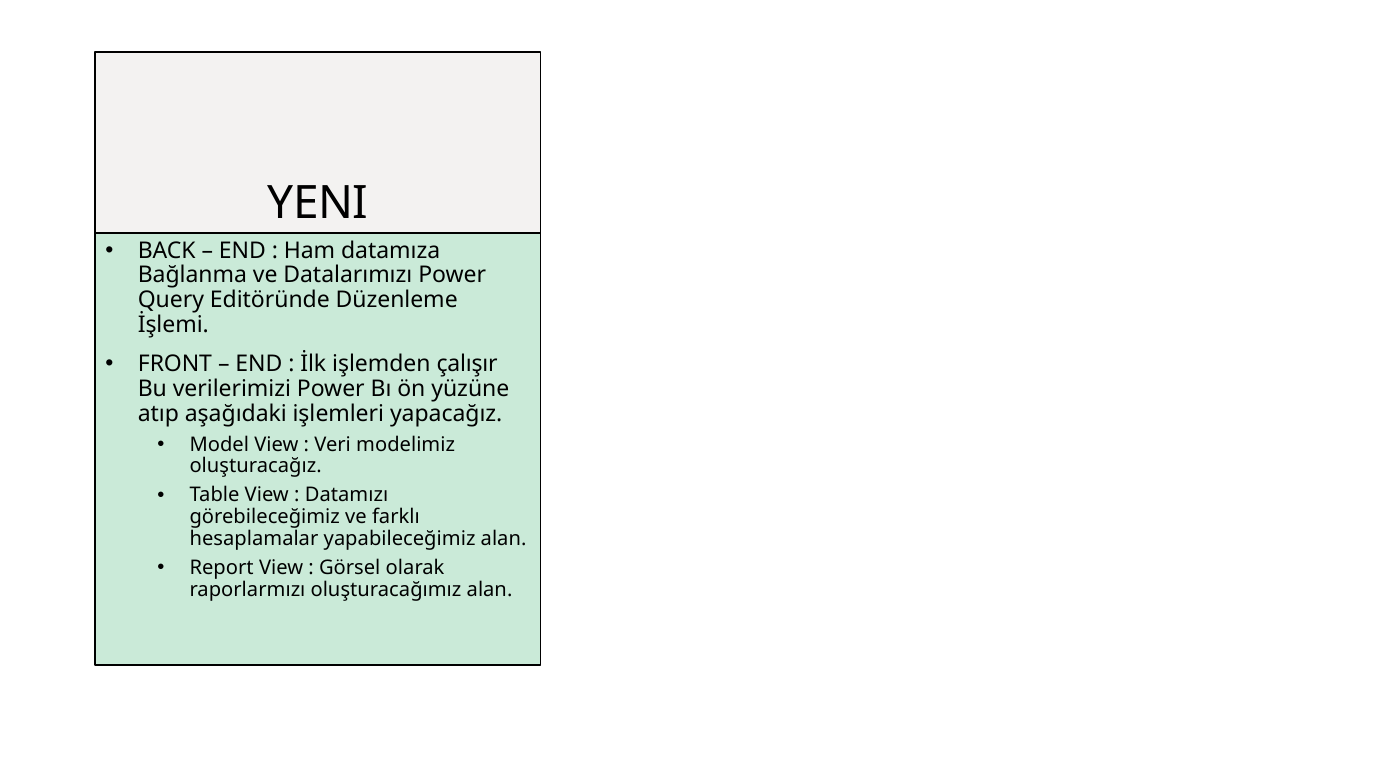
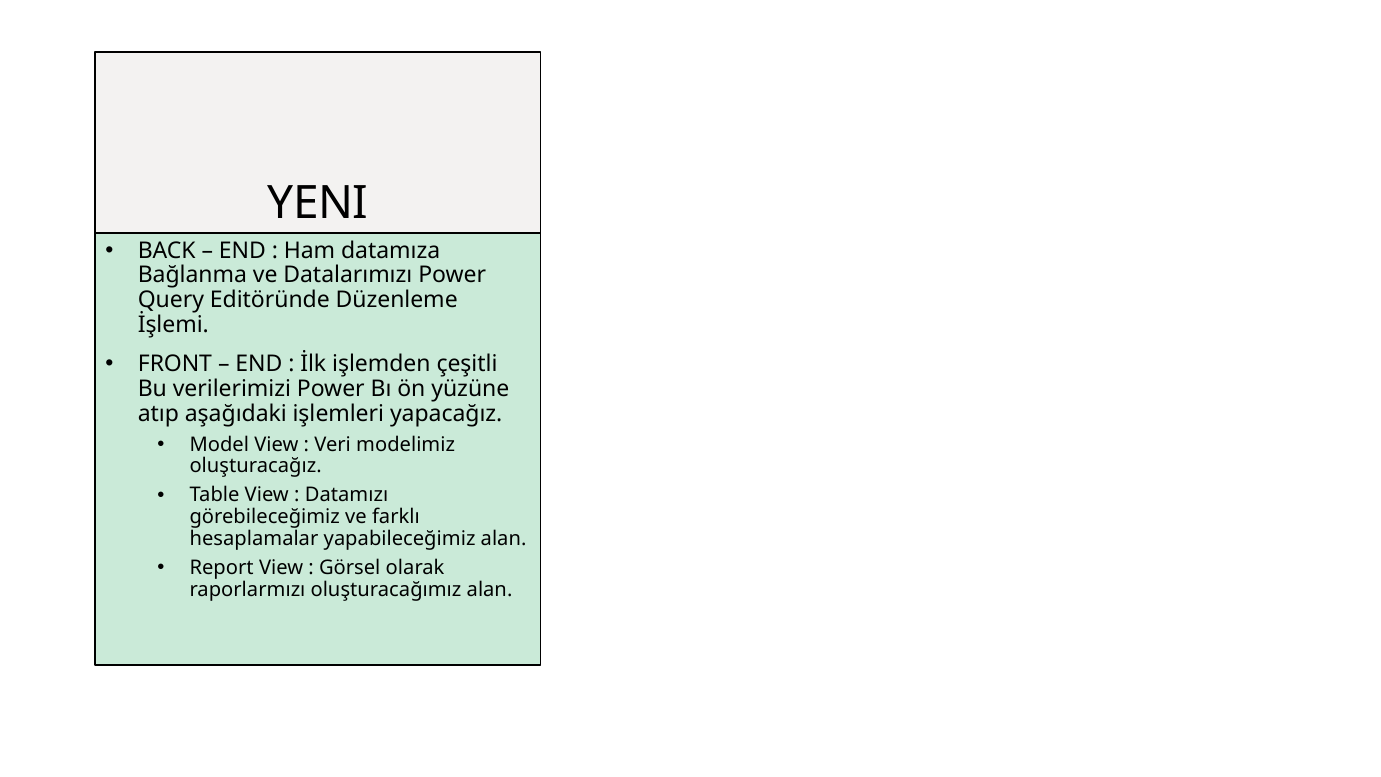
çalışır: çalışır -> çeşitli (467, 364)
